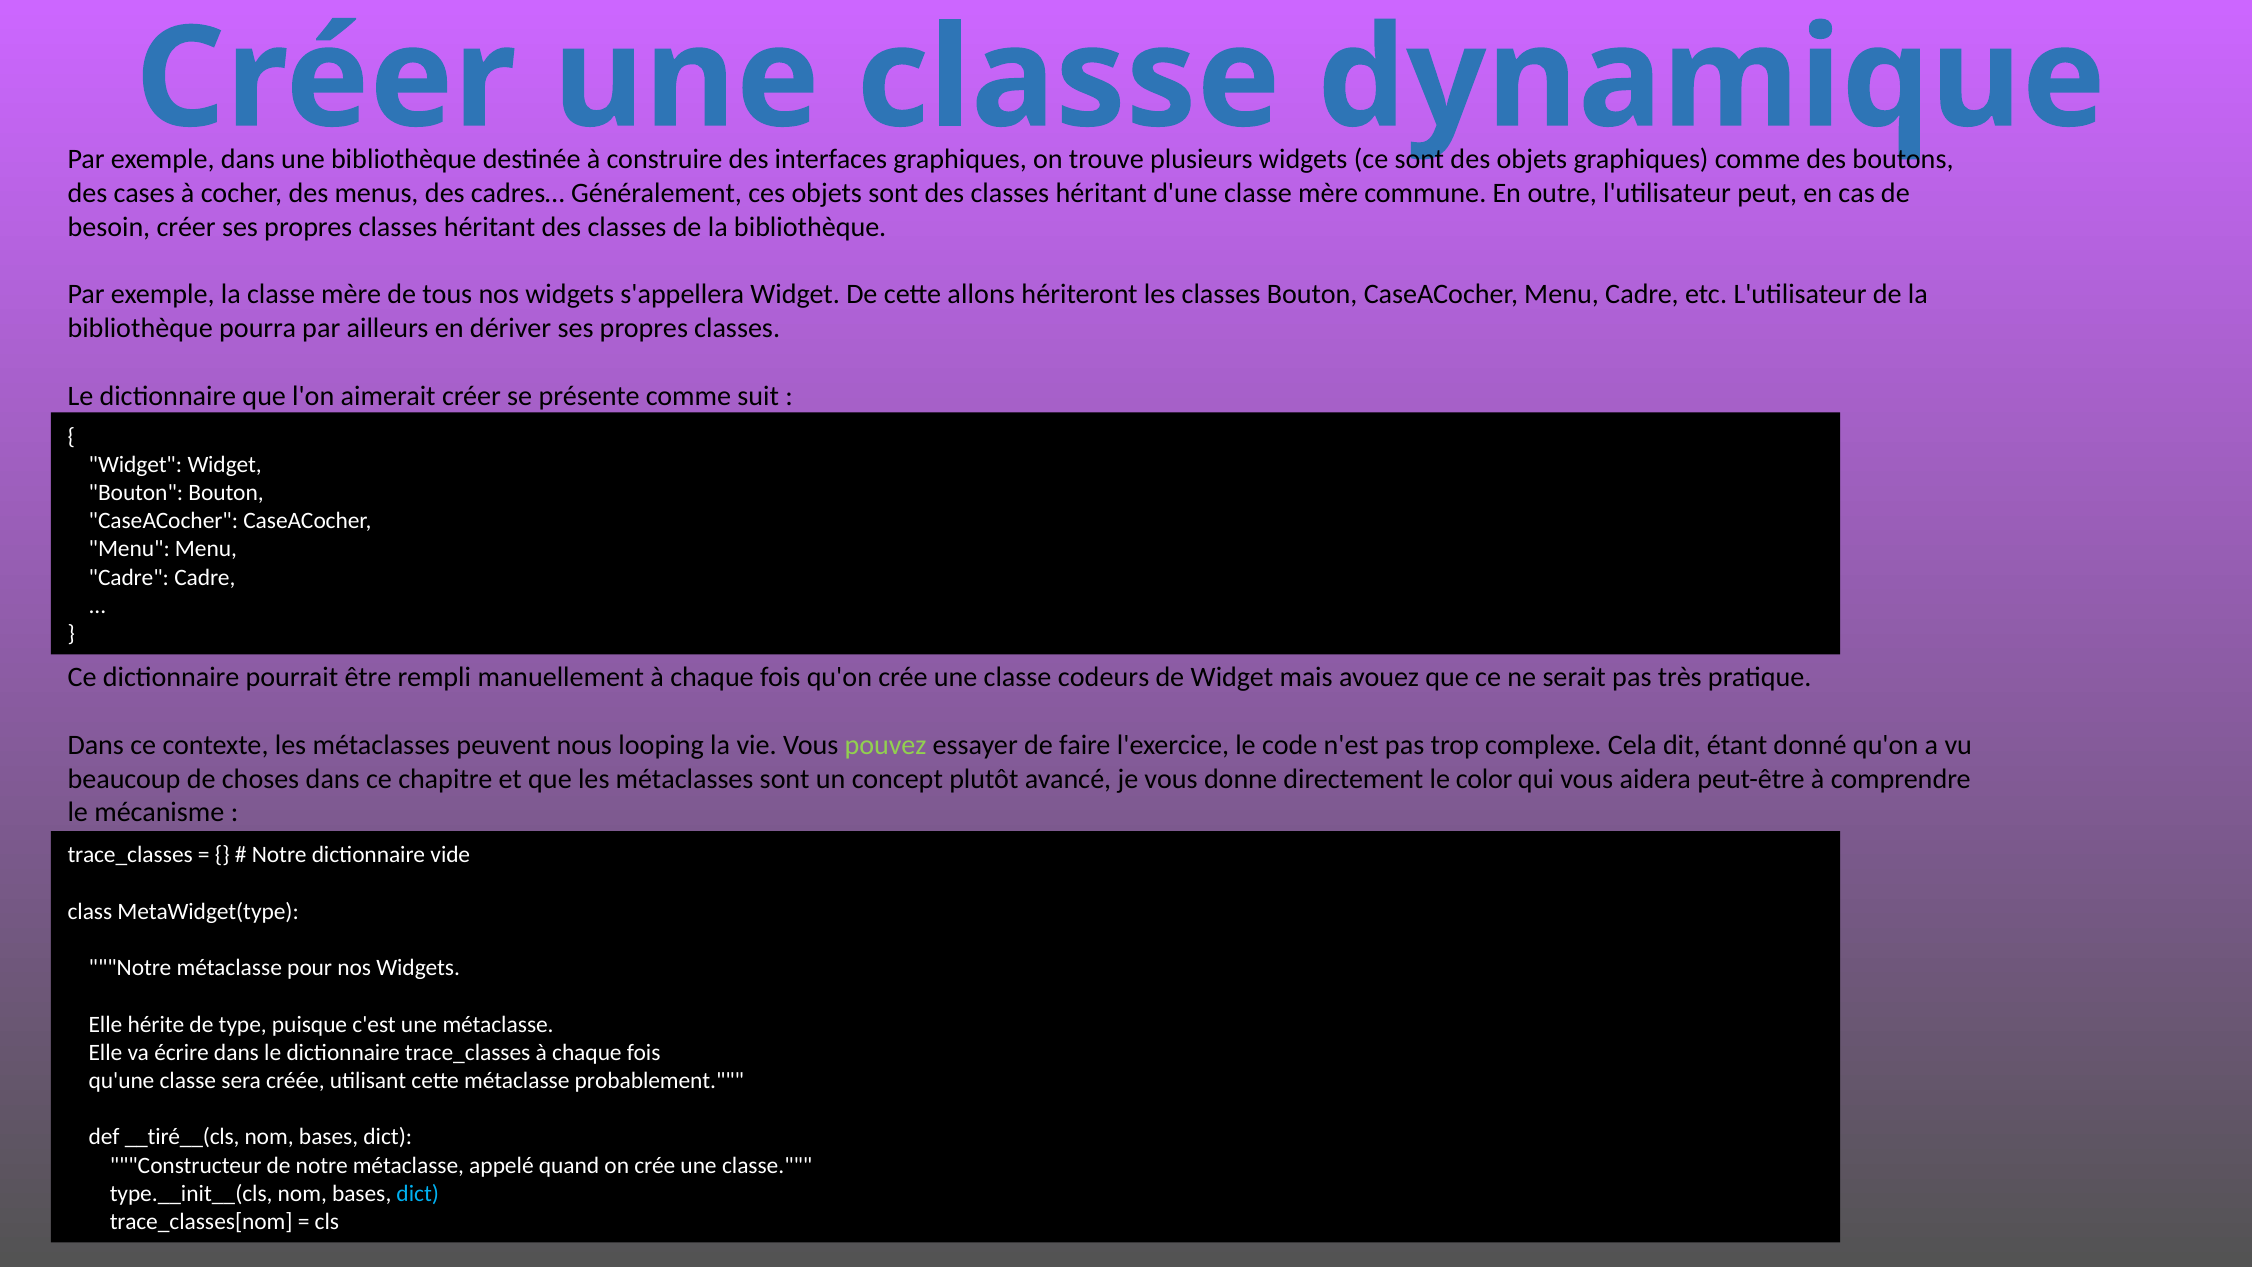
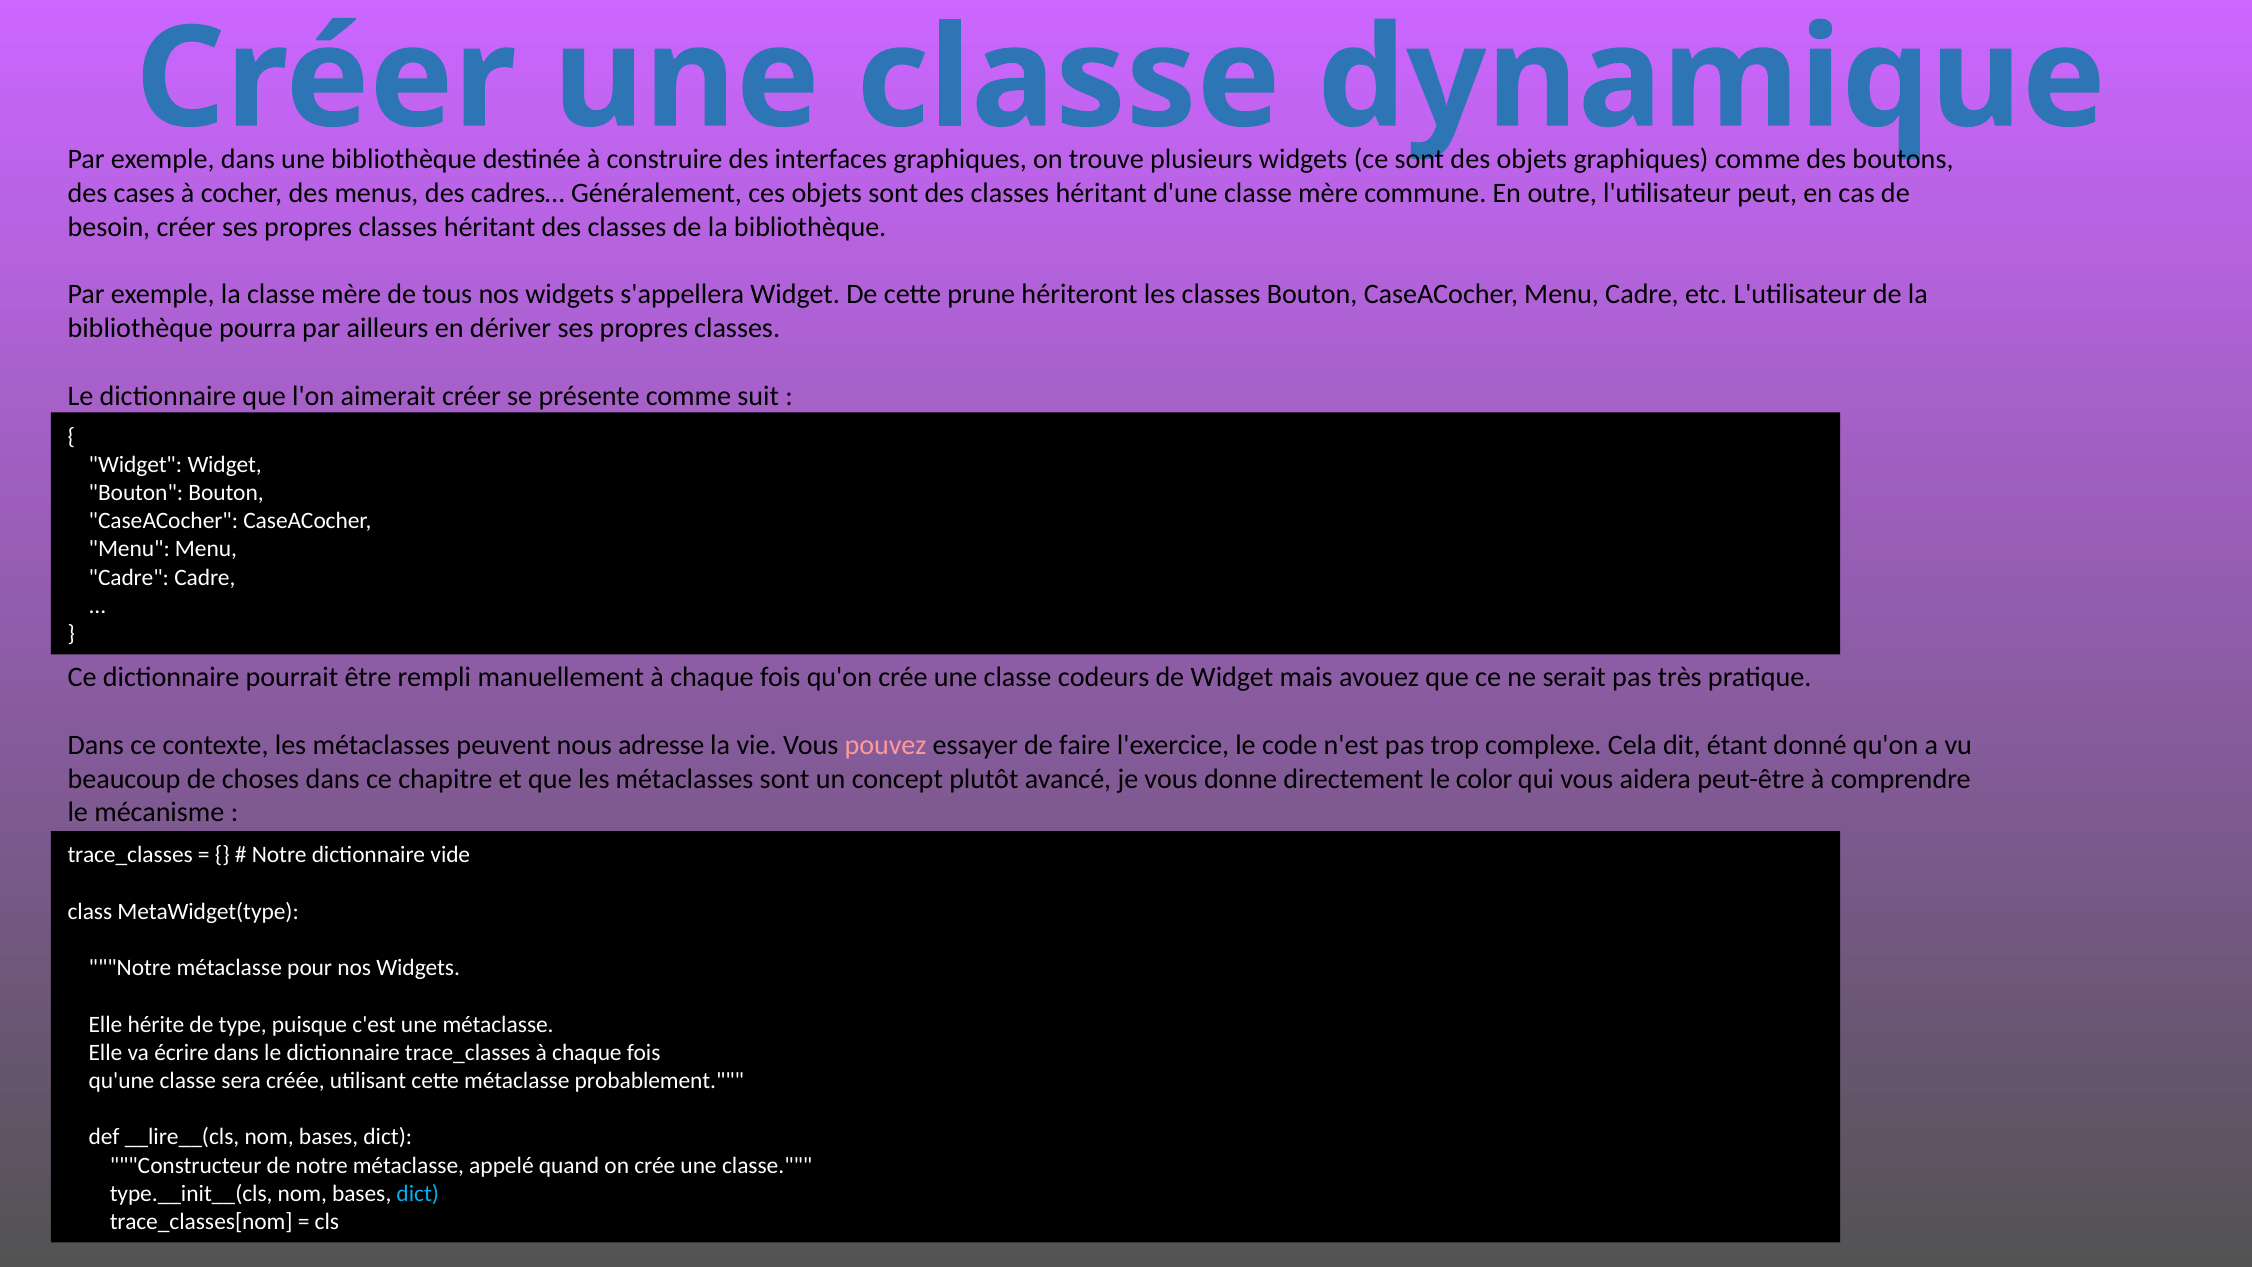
allons: allons -> prune (981, 295)
looping: looping -> adresse (661, 745)
pouvez colour: light green -> pink (886, 745)
__tiré__(cls: __tiré__(cls -> __lire__(cls (182, 1137)
